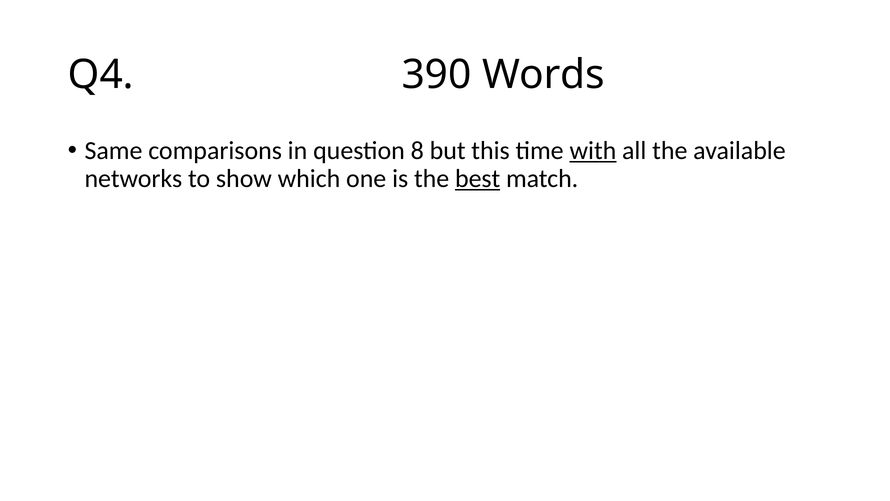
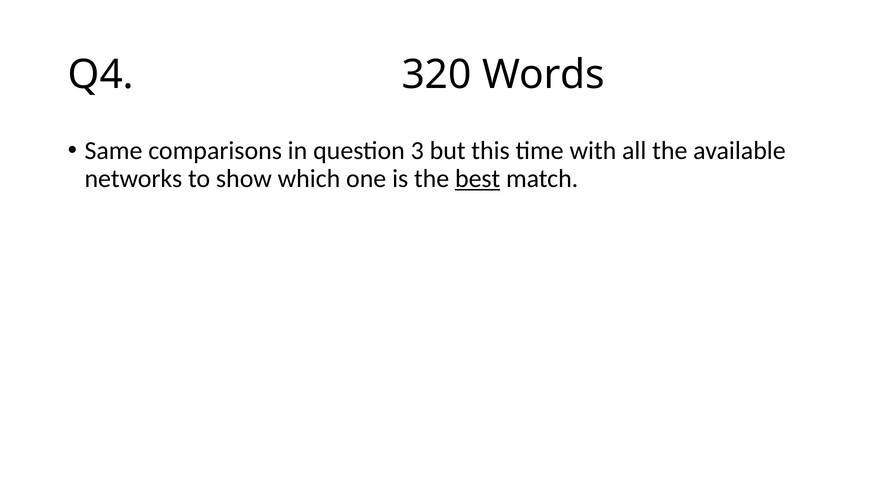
390: 390 -> 320 (437, 75)
8: 8 -> 3 (417, 150)
with underline: present -> none (593, 150)
